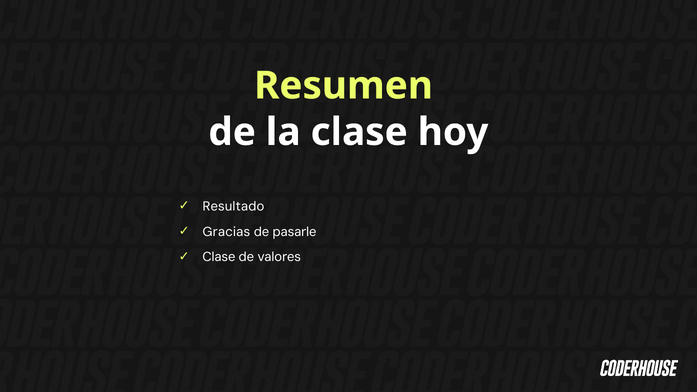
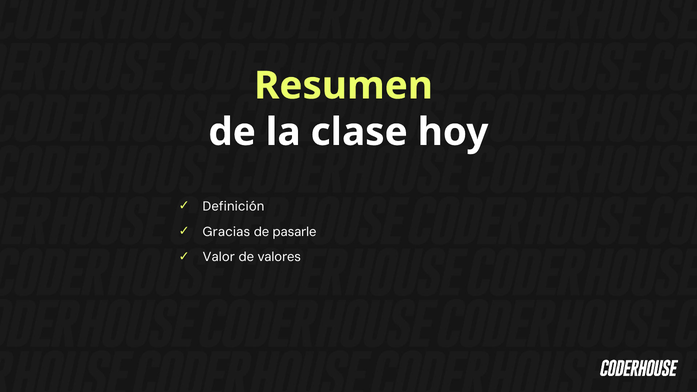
Resultado: Resultado -> Definición (233, 206)
Clase: Clase -> Valor (219, 257)
